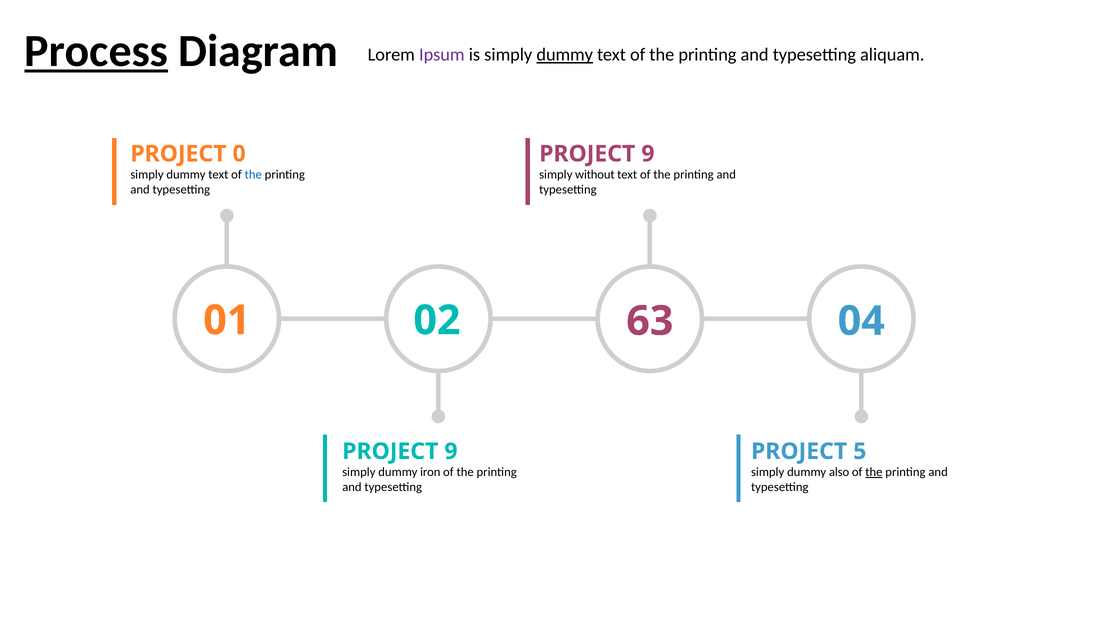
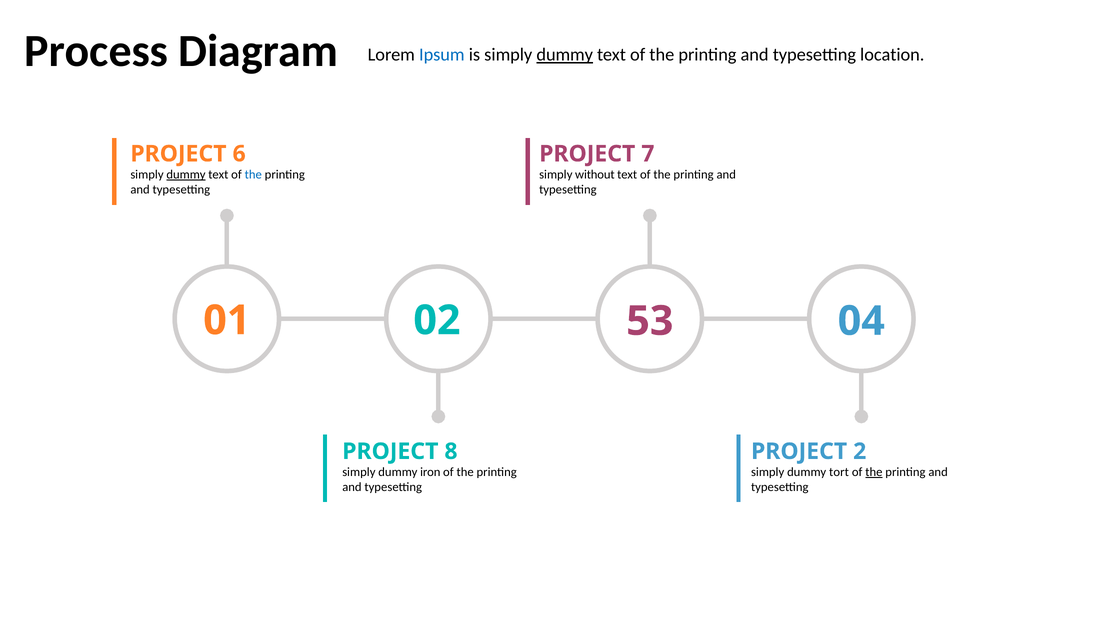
Process underline: present -> none (96, 51)
Ipsum colour: purple -> blue (442, 55)
aliquam: aliquam -> location (892, 55)
0: 0 -> 6 (239, 154)
9: 9 -> 7 (648, 154)
dummy underline: none -> present (186, 174)
63: 63 -> 53 (650, 321)
9: 9 -> 8 (451, 451)
5: 5 -> 2 (860, 451)
also: also -> tort (839, 472)
